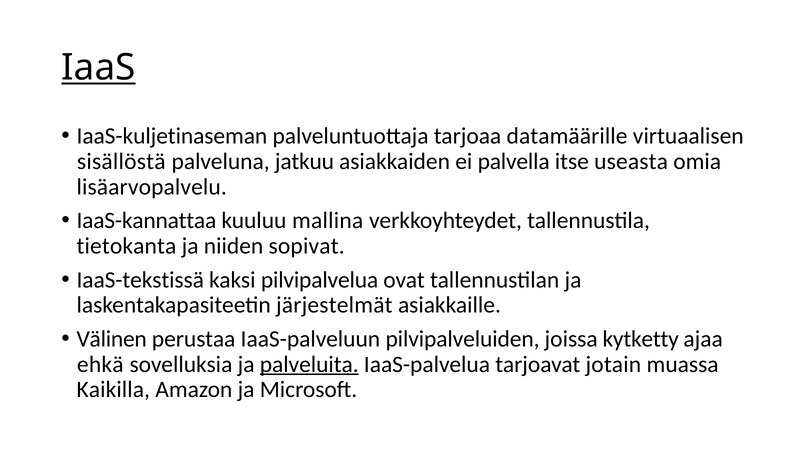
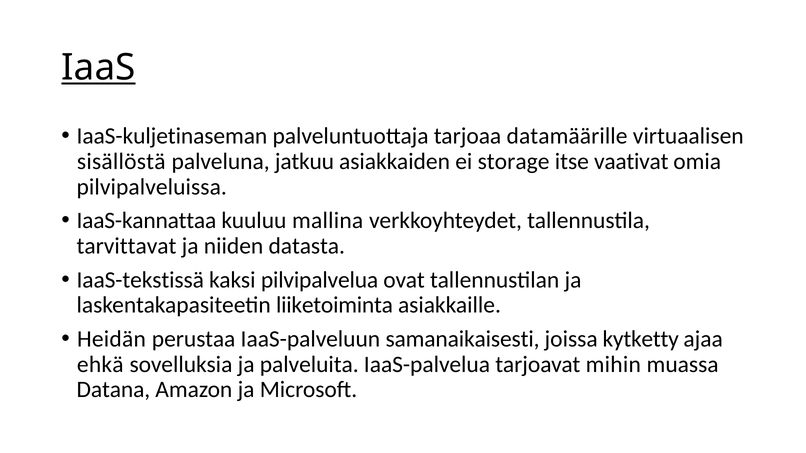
palvella: palvella -> storage (514, 162)
useasta: useasta -> vaativat (631, 162)
lisäarvopalvelu: lisäarvopalvelu -> pilvipalveluissa (152, 187)
tietokanta: tietokanta -> tarvittavat (127, 246)
sopivat: sopivat -> datasta (307, 246)
järjestelmät: järjestelmät -> liiketoiminta (334, 305)
Välinen: Välinen -> Heidän (111, 339)
pilvipalveluiden: pilvipalveluiden -> samanaikaisesti (463, 339)
palveluita underline: present -> none (309, 365)
jotain: jotain -> mihin (613, 365)
Kaikilla: Kaikilla -> Datana (113, 390)
